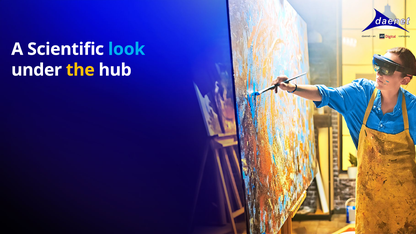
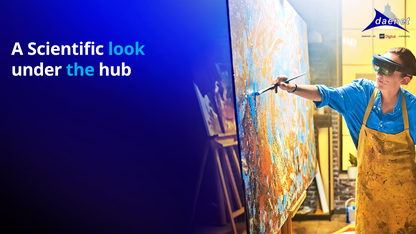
the colour: yellow -> light blue (80, 70)
